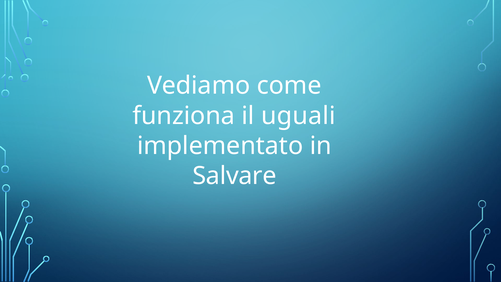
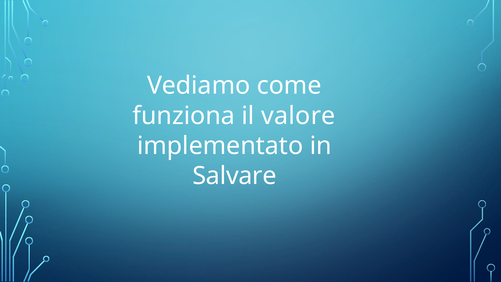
uguali: uguali -> valore (298, 116)
